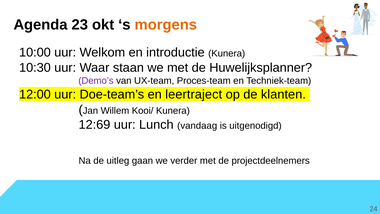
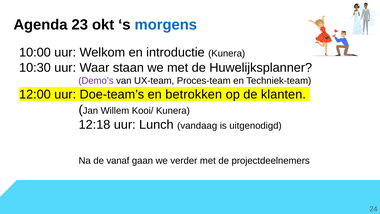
morgens colour: orange -> blue (166, 25)
leertraject: leertraject -> betrokken (194, 94)
12:69: 12:69 -> 12:18 (94, 125)
uitleg: uitleg -> vanaf (118, 161)
